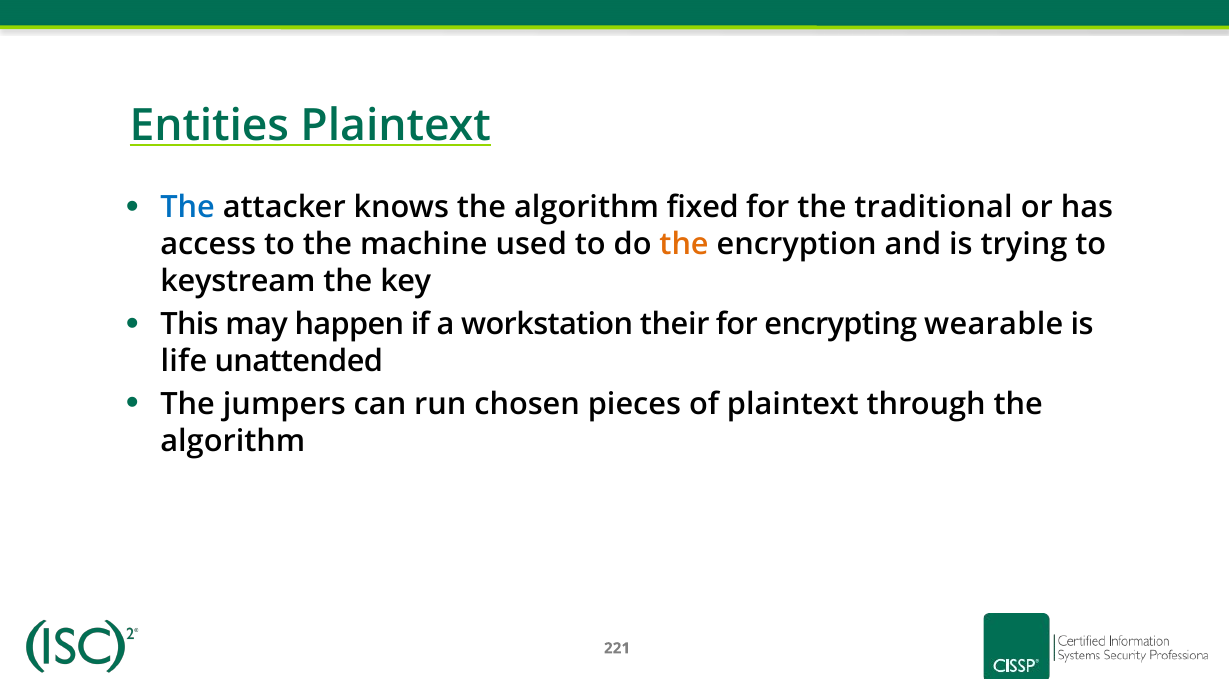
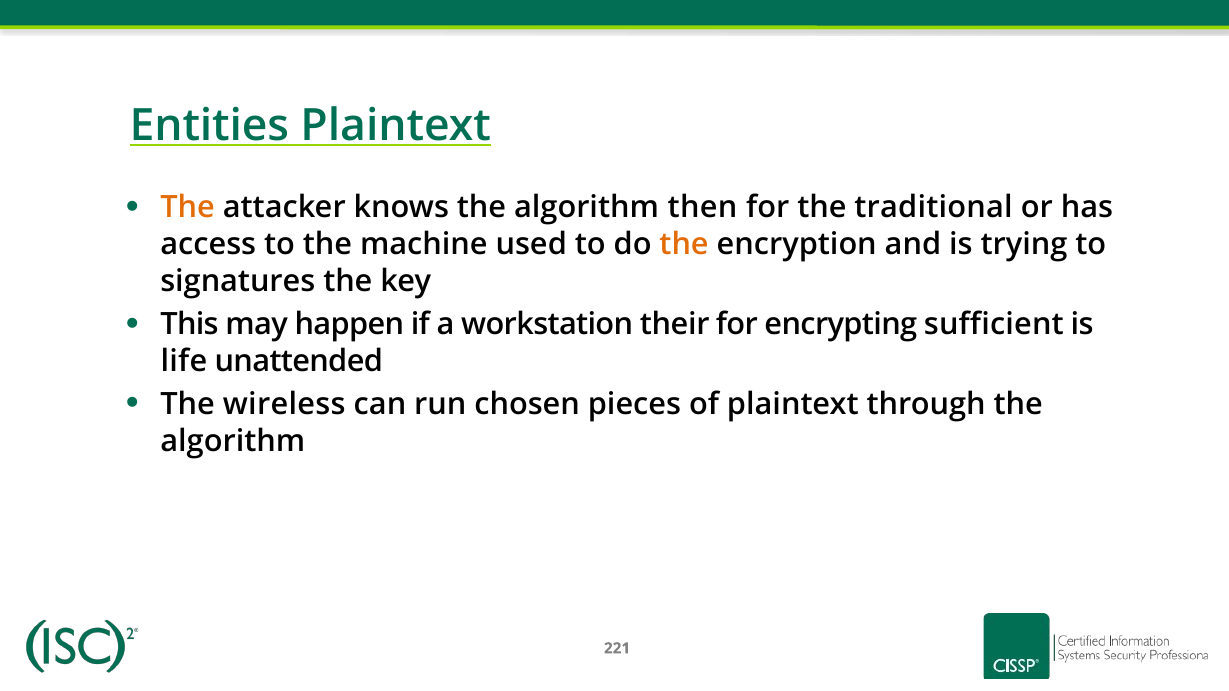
The colour: blue -> orange (188, 208)
fixed: fixed -> then (702, 208)
keystream: keystream -> signatures (238, 282)
wearable: wearable -> sufficient (994, 325)
jumpers: jumpers -> wireless (284, 404)
